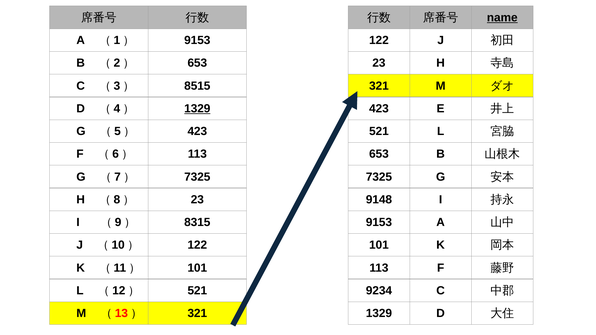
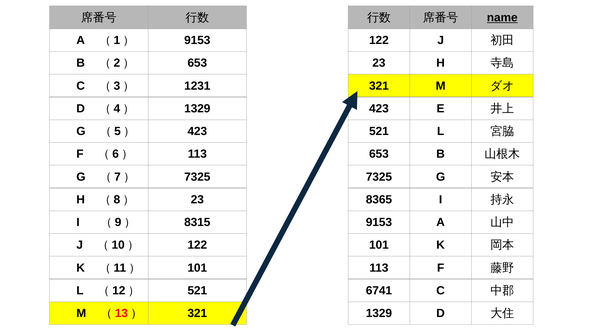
8515: 8515 -> 1231 (197, 86)
1329 underline: present -> none (197, 109)
9148: 9148 -> 8365 (379, 200)
9234: 9234 -> 6741 (379, 291)
